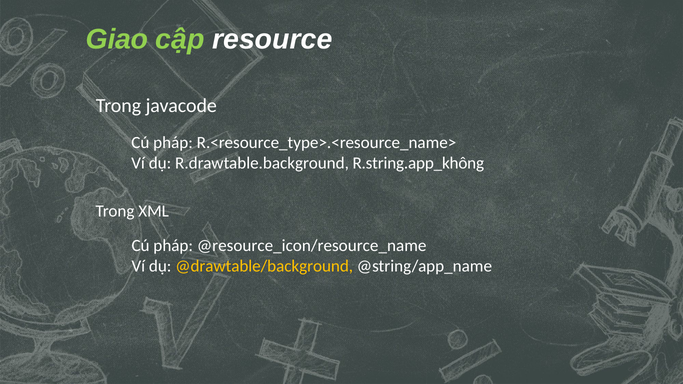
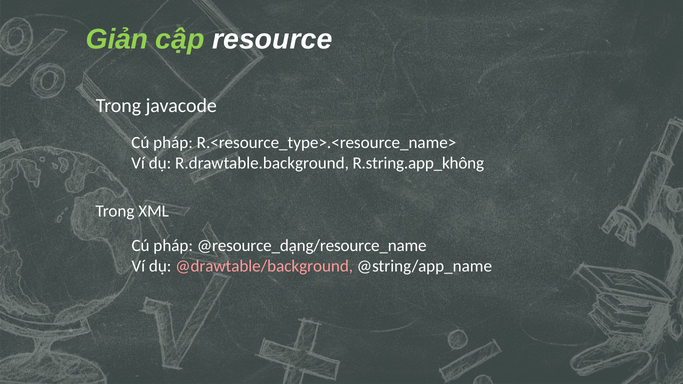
Giao: Giao -> Giản (117, 39)
@resource_icon/resource_name: @resource_icon/resource_name -> @resource_dạng/resource_name (312, 246)
@drawtable/background colour: yellow -> pink (264, 266)
